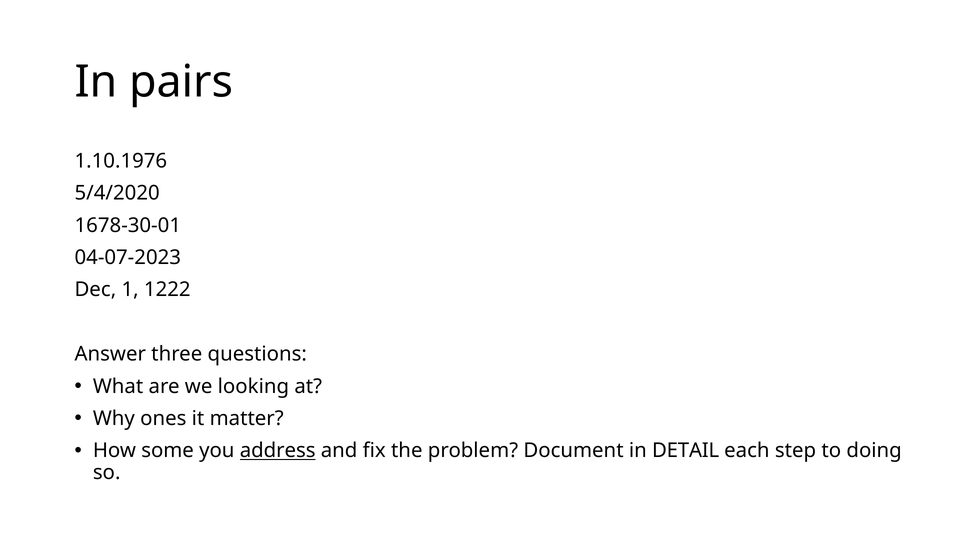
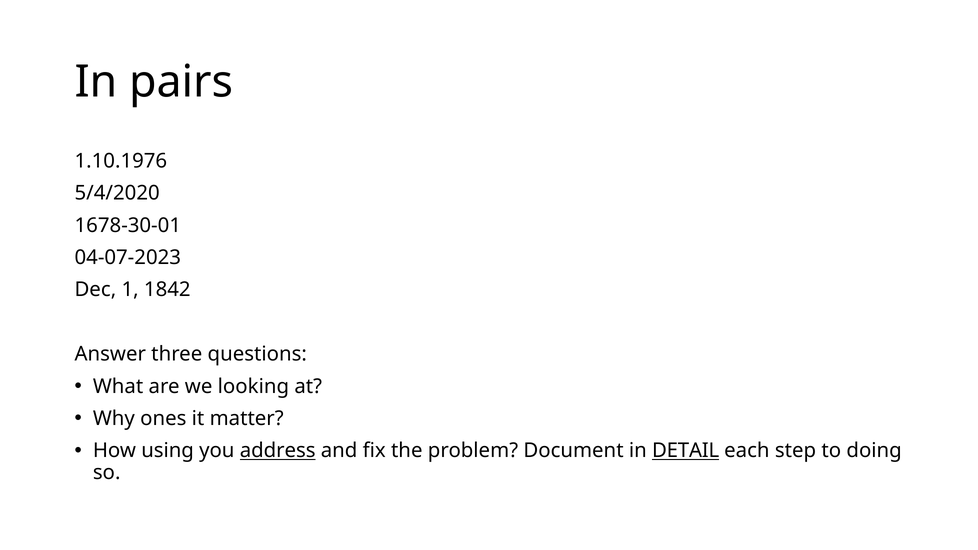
1222: 1222 -> 1842 (167, 290)
some: some -> using (168, 451)
DETAIL underline: none -> present (686, 451)
